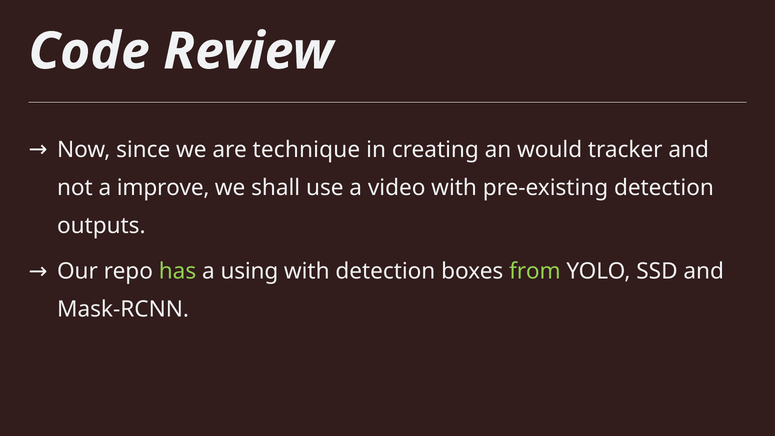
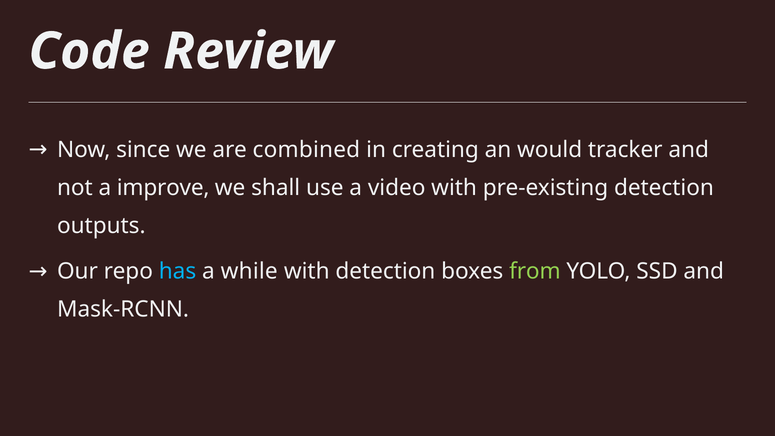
technique: technique -> combined (306, 150)
has colour: light green -> light blue (178, 271)
using: using -> while (249, 271)
